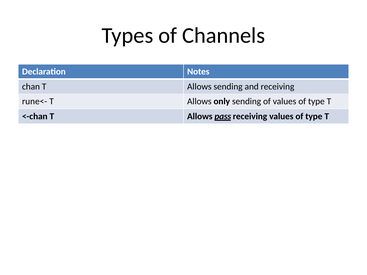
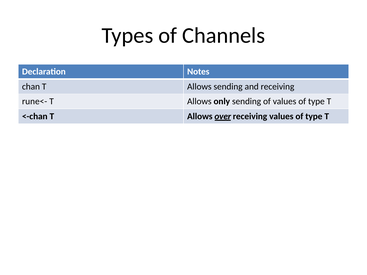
pass: pass -> over (223, 116)
